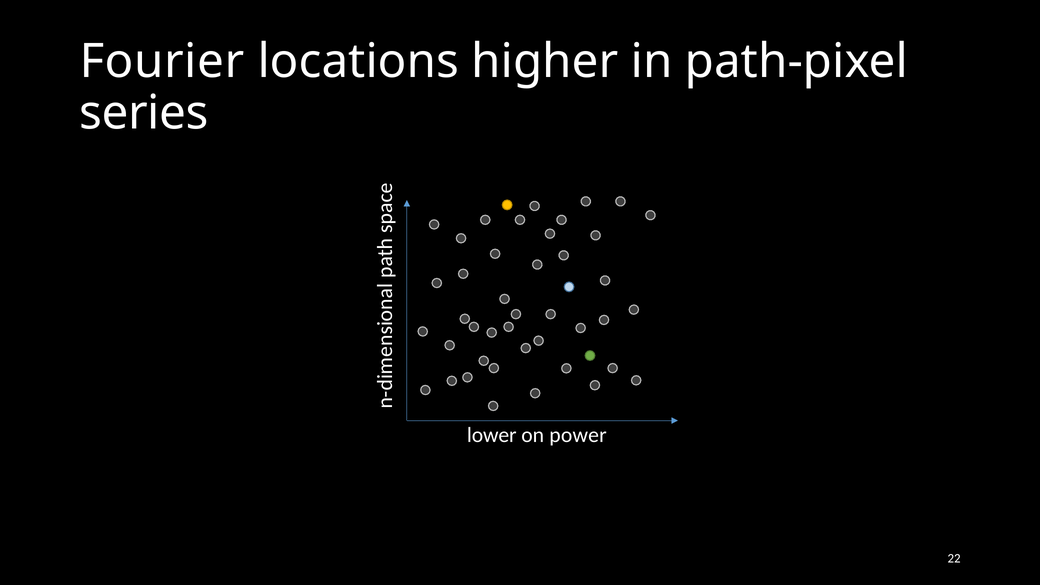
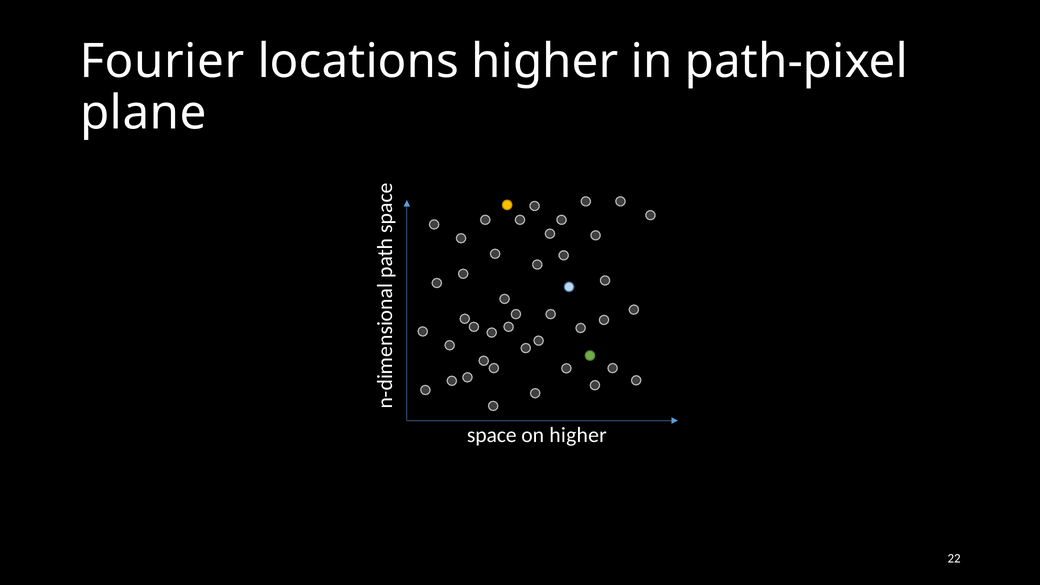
series: series -> plane (143, 113)
lower: lower -> space (492, 435)
on power: power -> higher (578, 435)
